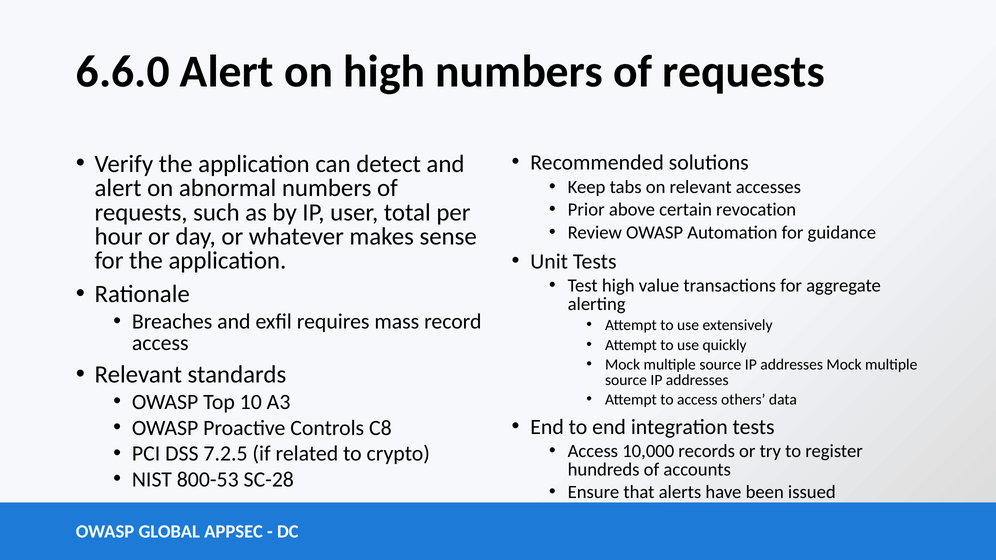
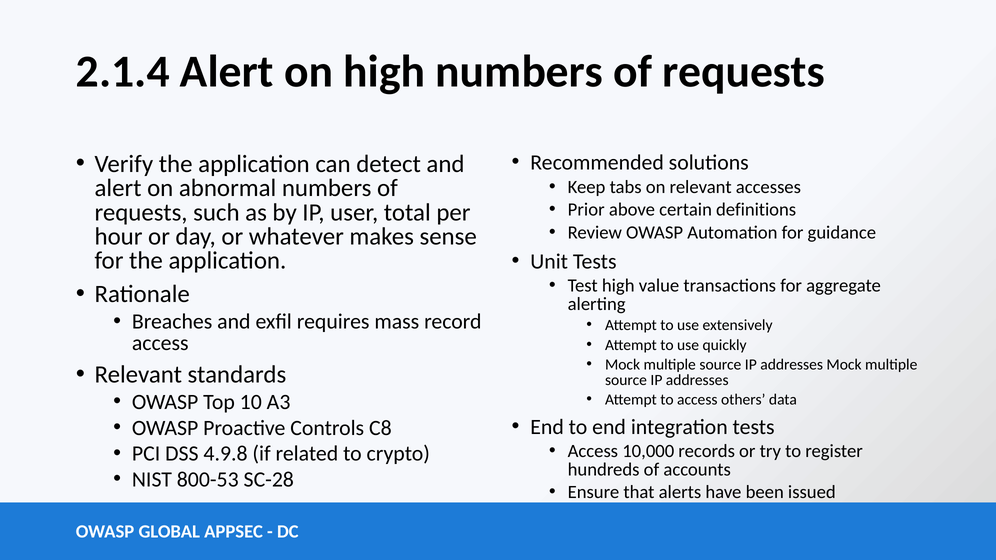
6.6.0: 6.6.0 -> 2.1.4 (123, 71)
revocation: revocation -> definitions (756, 210)
7.2.5: 7.2.5 -> 4.9.8 (226, 454)
